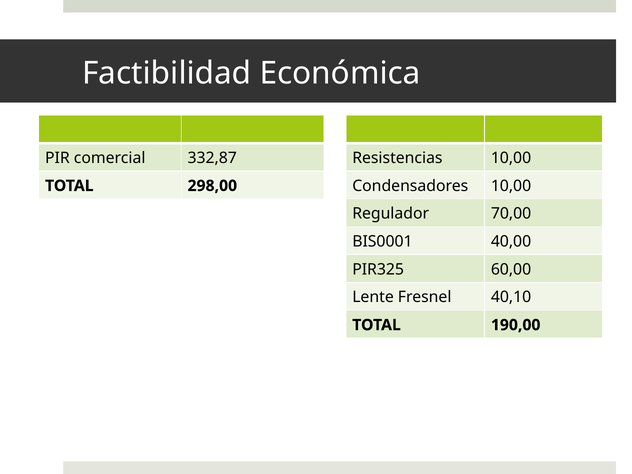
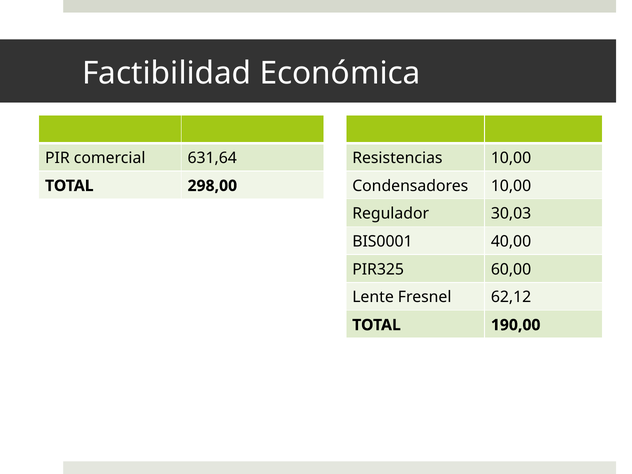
332,87: 332,87 -> 631,64 (212, 158)
70,00: 70,00 -> 30,03 (511, 214)
40,10: 40,10 -> 62,12 (511, 297)
